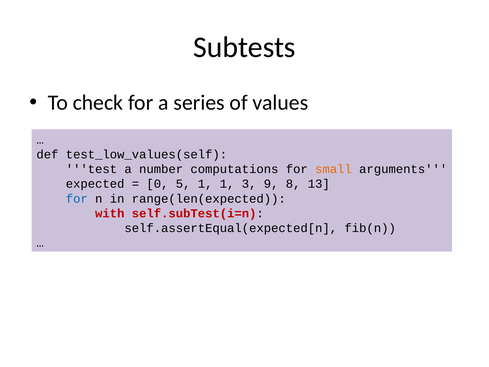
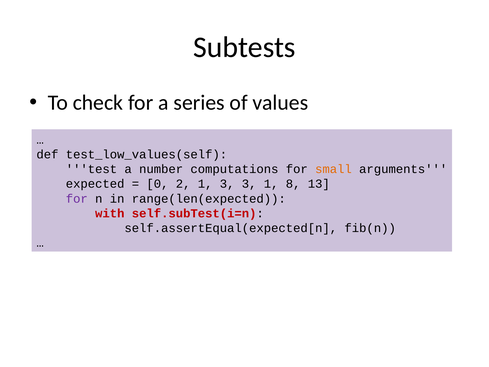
5: 5 -> 2 (183, 184)
1 1: 1 -> 3 (227, 184)
3 9: 9 -> 1 (271, 184)
for colour: blue -> purple (77, 198)
